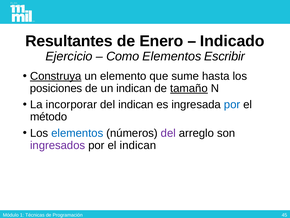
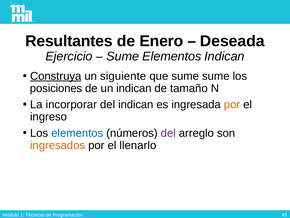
Indicado: Indicado -> Deseada (232, 41)
Como: Como -> Sume (123, 56)
Elementos Escribir: Escribir -> Indican (224, 56)
elemento: elemento -> siguiente (123, 76)
sume hasta: hasta -> sume (216, 76)
tamaño underline: present -> none (189, 88)
por colour: blue -> orange (232, 104)
método: método -> ingreso (49, 117)
ingresados colour: purple -> orange (58, 145)
el indican: indican -> llenarlo (138, 145)
